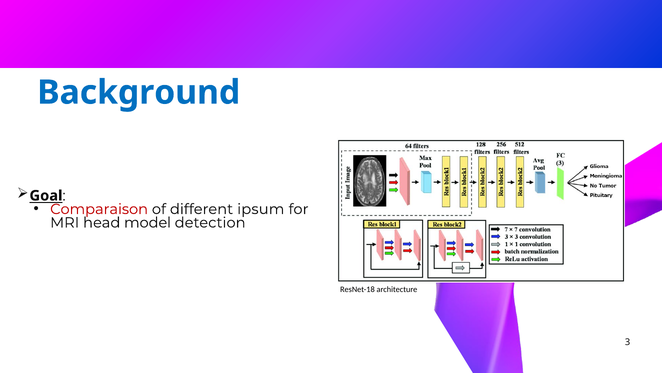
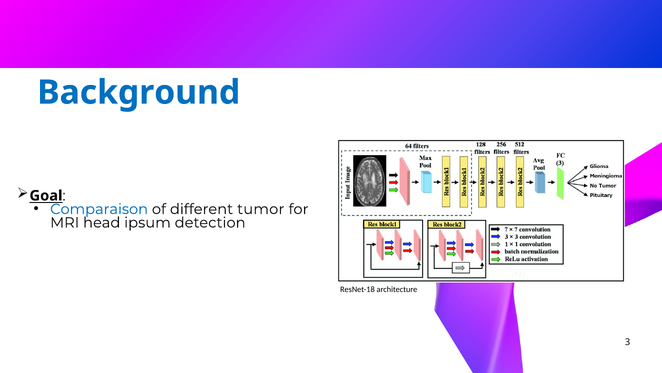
Comparaison colour: red -> blue (99, 209)
ipsum: ipsum -> tumor (261, 209)
model: model -> ipsum (147, 222)
